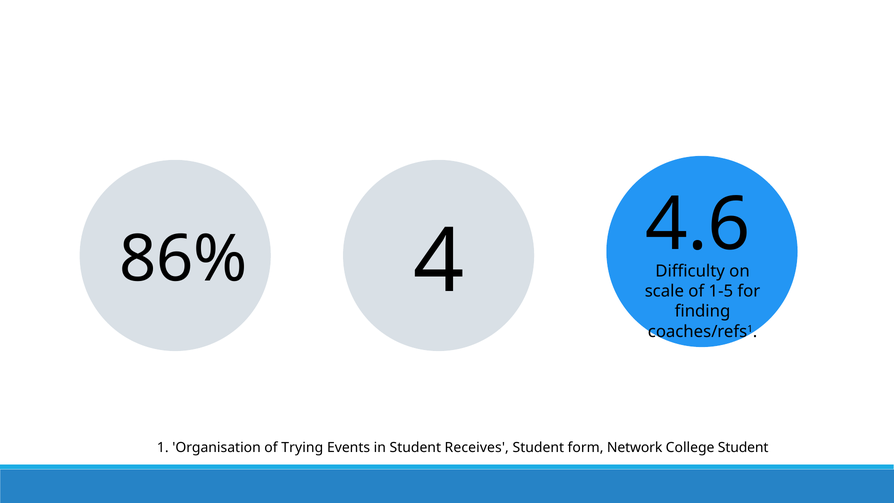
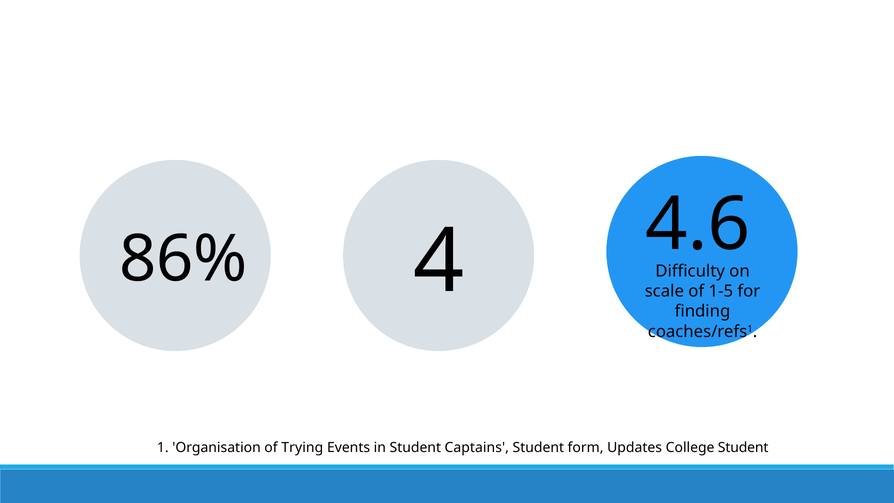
Receives: Receives -> Captains (477, 448)
Network: Network -> Updates (635, 448)
